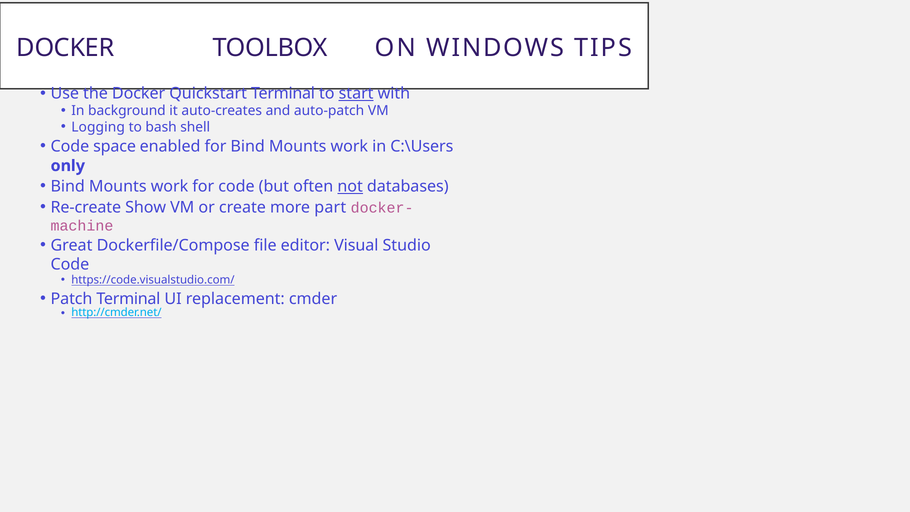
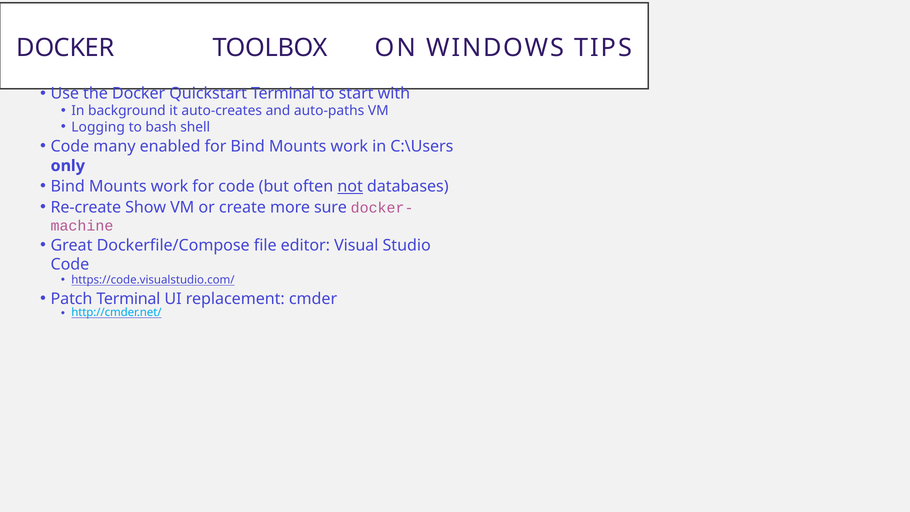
start underline: present -> none (356, 94)
auto-patch: auto-patch -> auto-paths (329, 111)
space: space -> many (114, 146)
part: part -> sure (330, 207)
